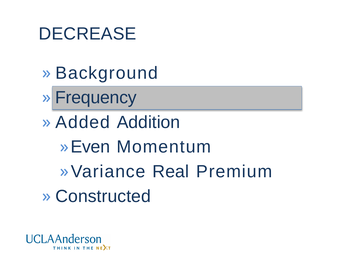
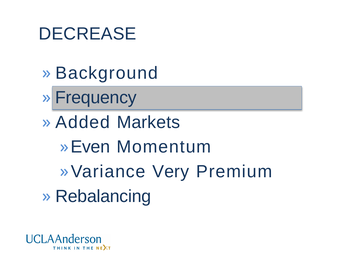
Addition: Addition -> Markets (148, 122)
Real: Real -> Very (171, 171)
Constructed: Constructed -> Rebalancing (103, 196)
